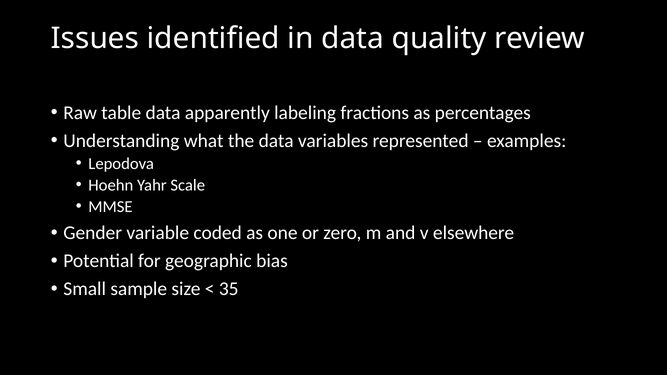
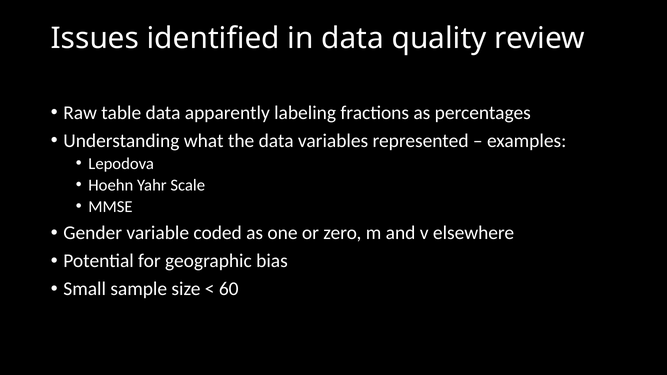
35: 35 -> 60 (229, 289)
